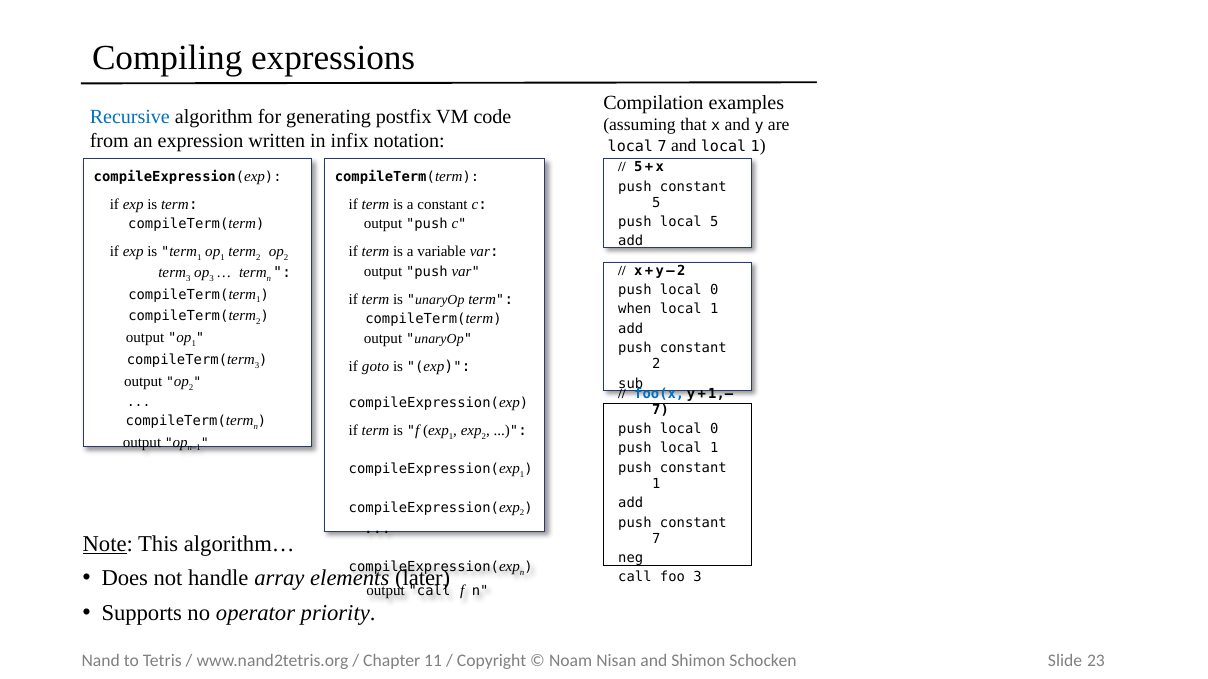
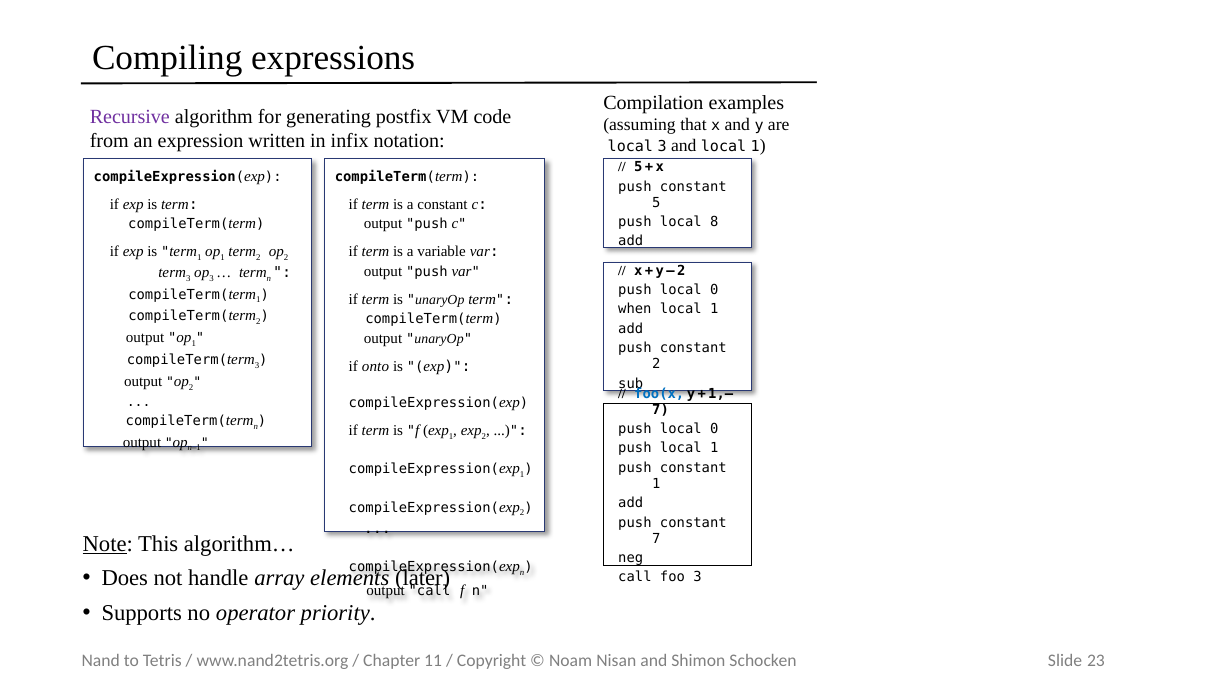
Recursive colour: blue -> purple (130, 117)
local 7: 7 -> 3 (662, 147)
local 5: 5 -> 8 (714, 222)
goto: goto -> onto (375, 366)
